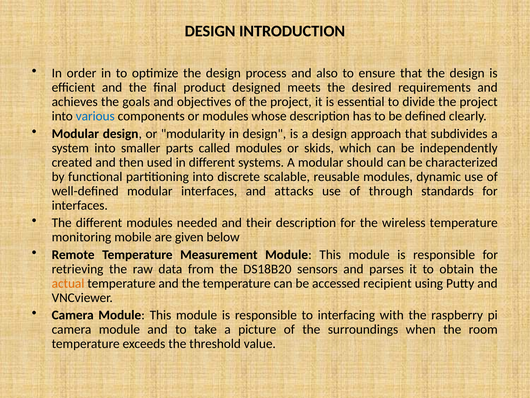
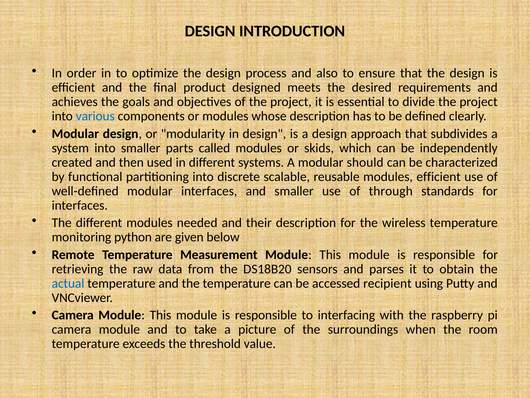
modules dynamic: dynamic -> efficient (439, 176)
and attacks: attacks -> smaller (294, 191)
mobile: mobile -> python (133, 237)
actual colour: orange -> blue (68, 283)
